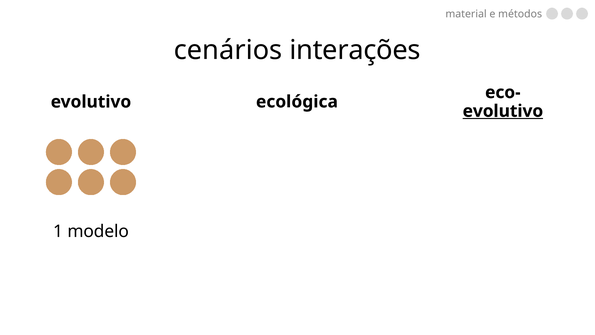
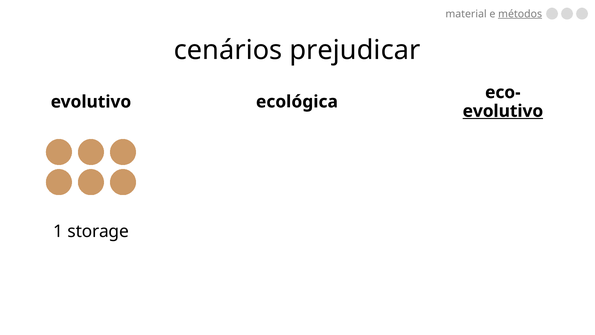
métodos underline: none -> present (520, 14)
interações: interações -> prejudicar (355, 50)
modelo: modelo -> storage (98, 231)
